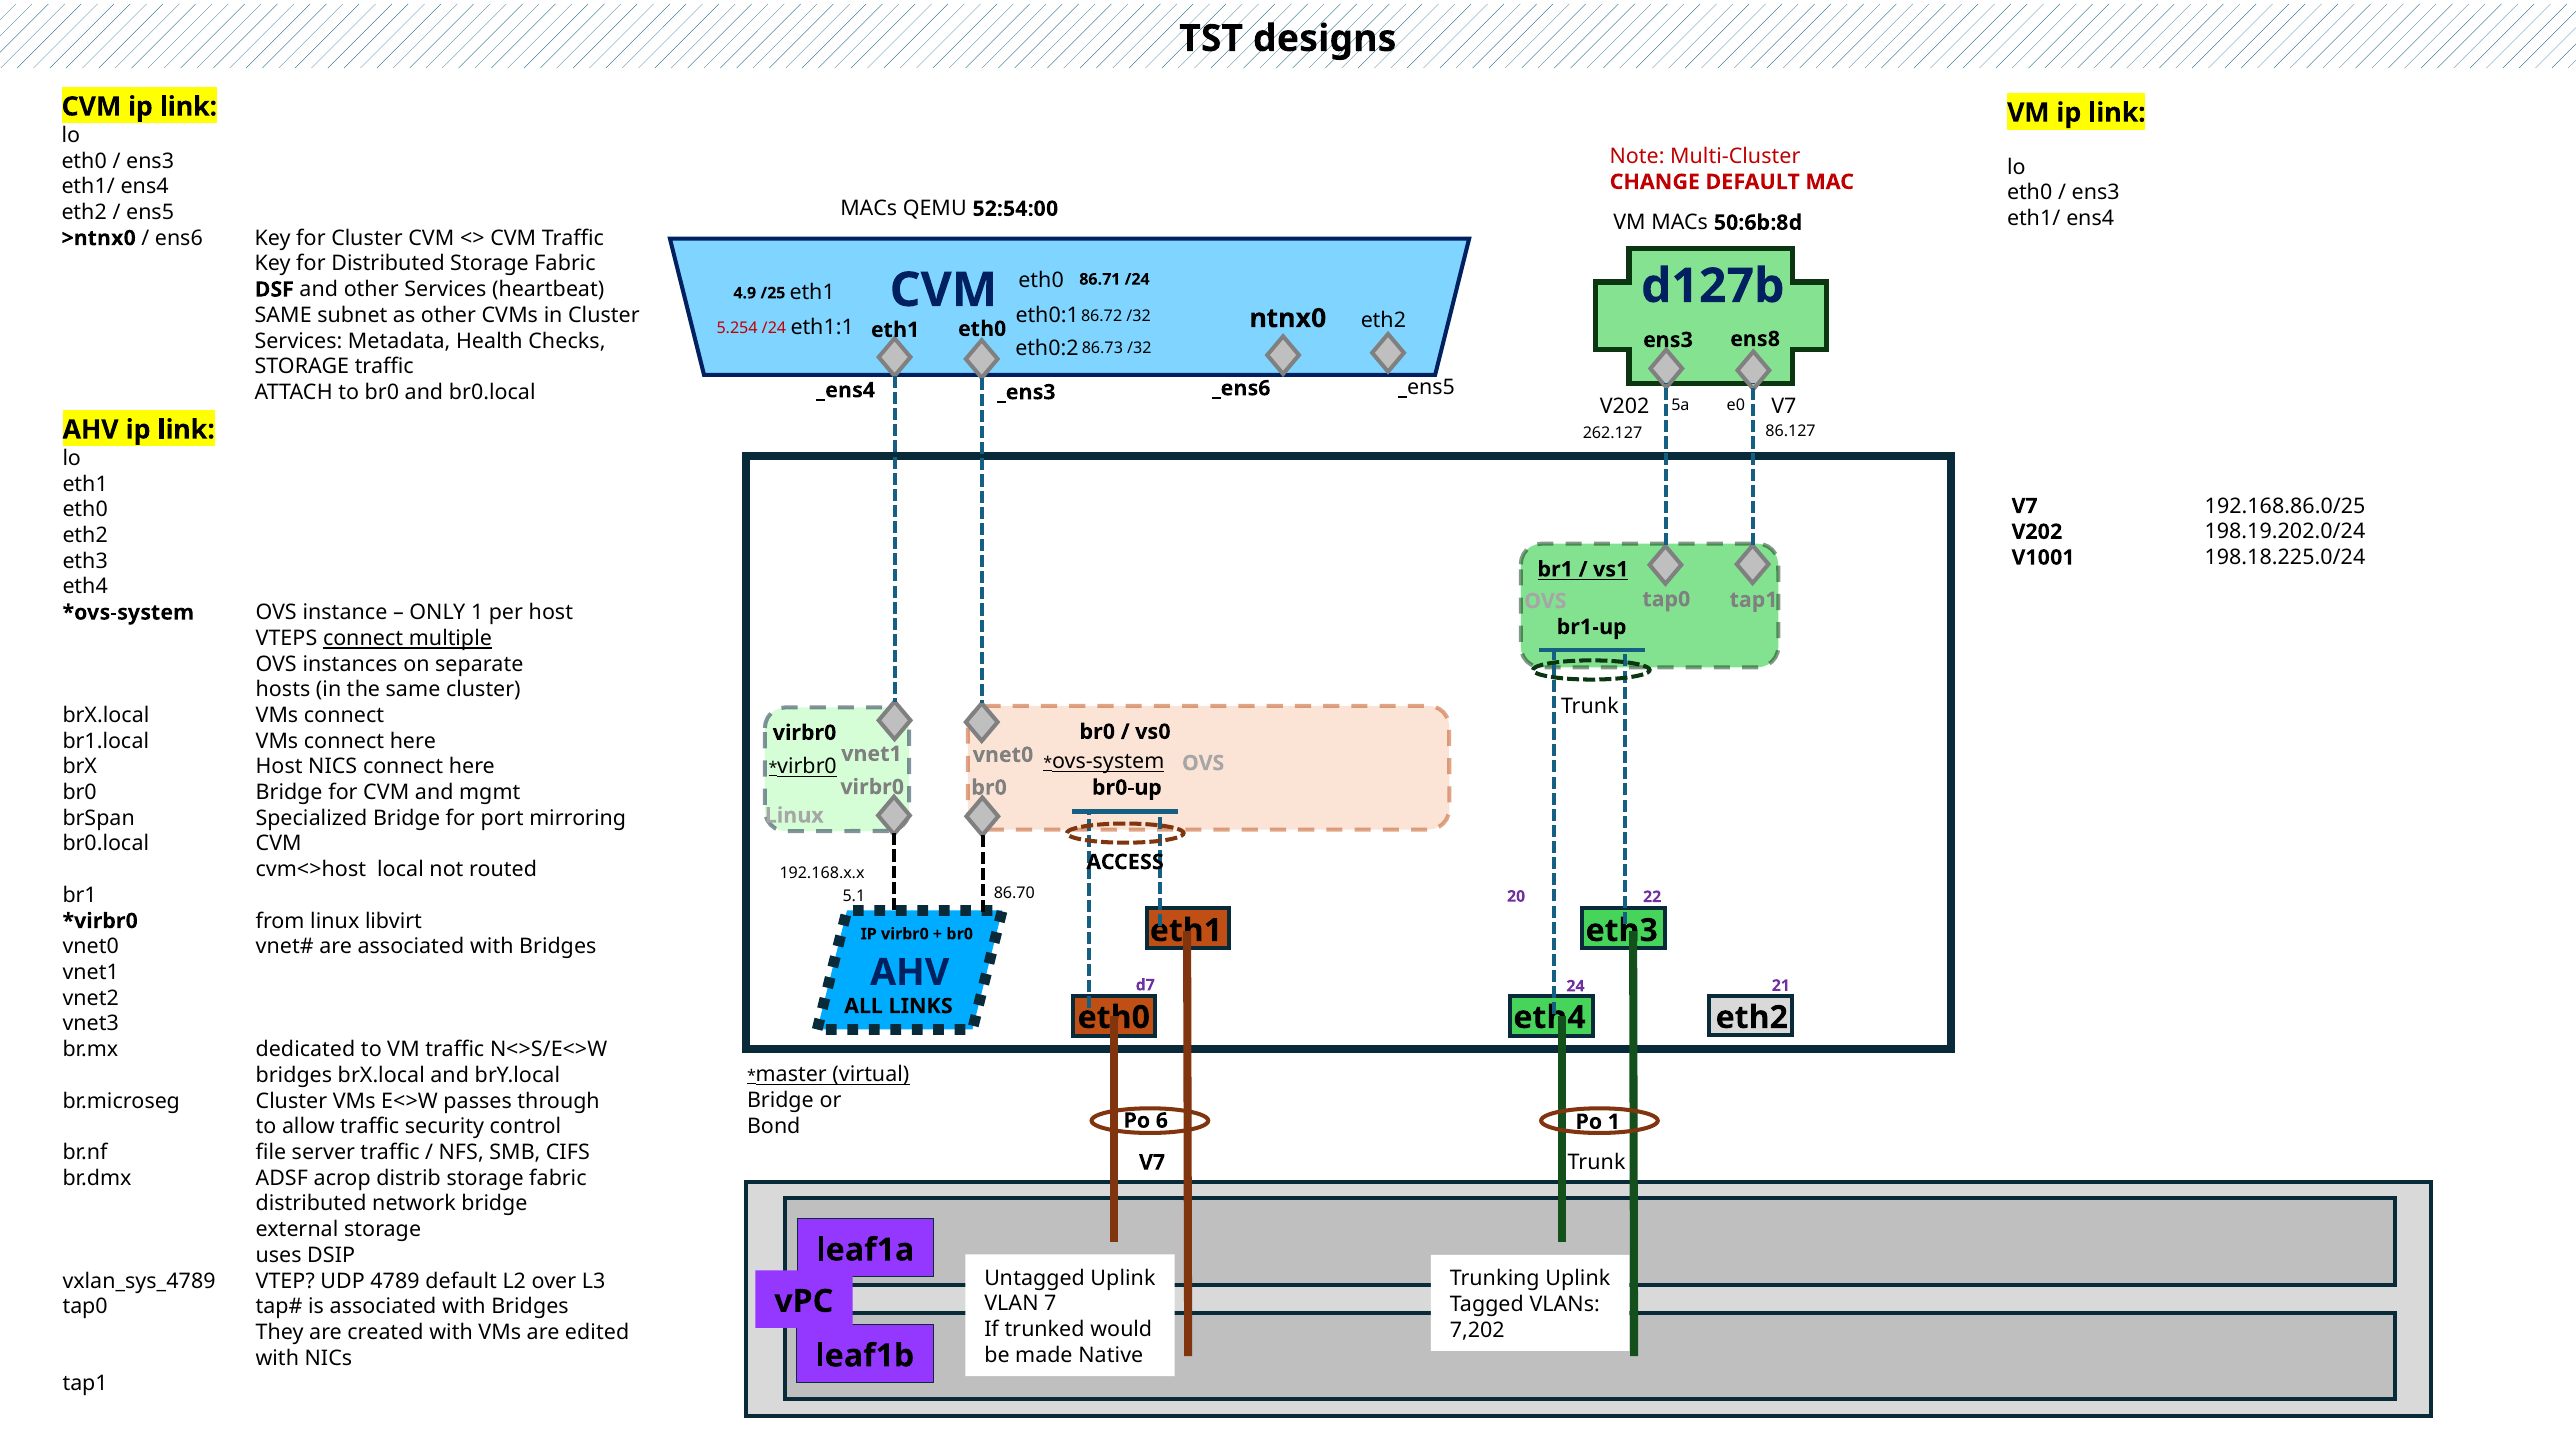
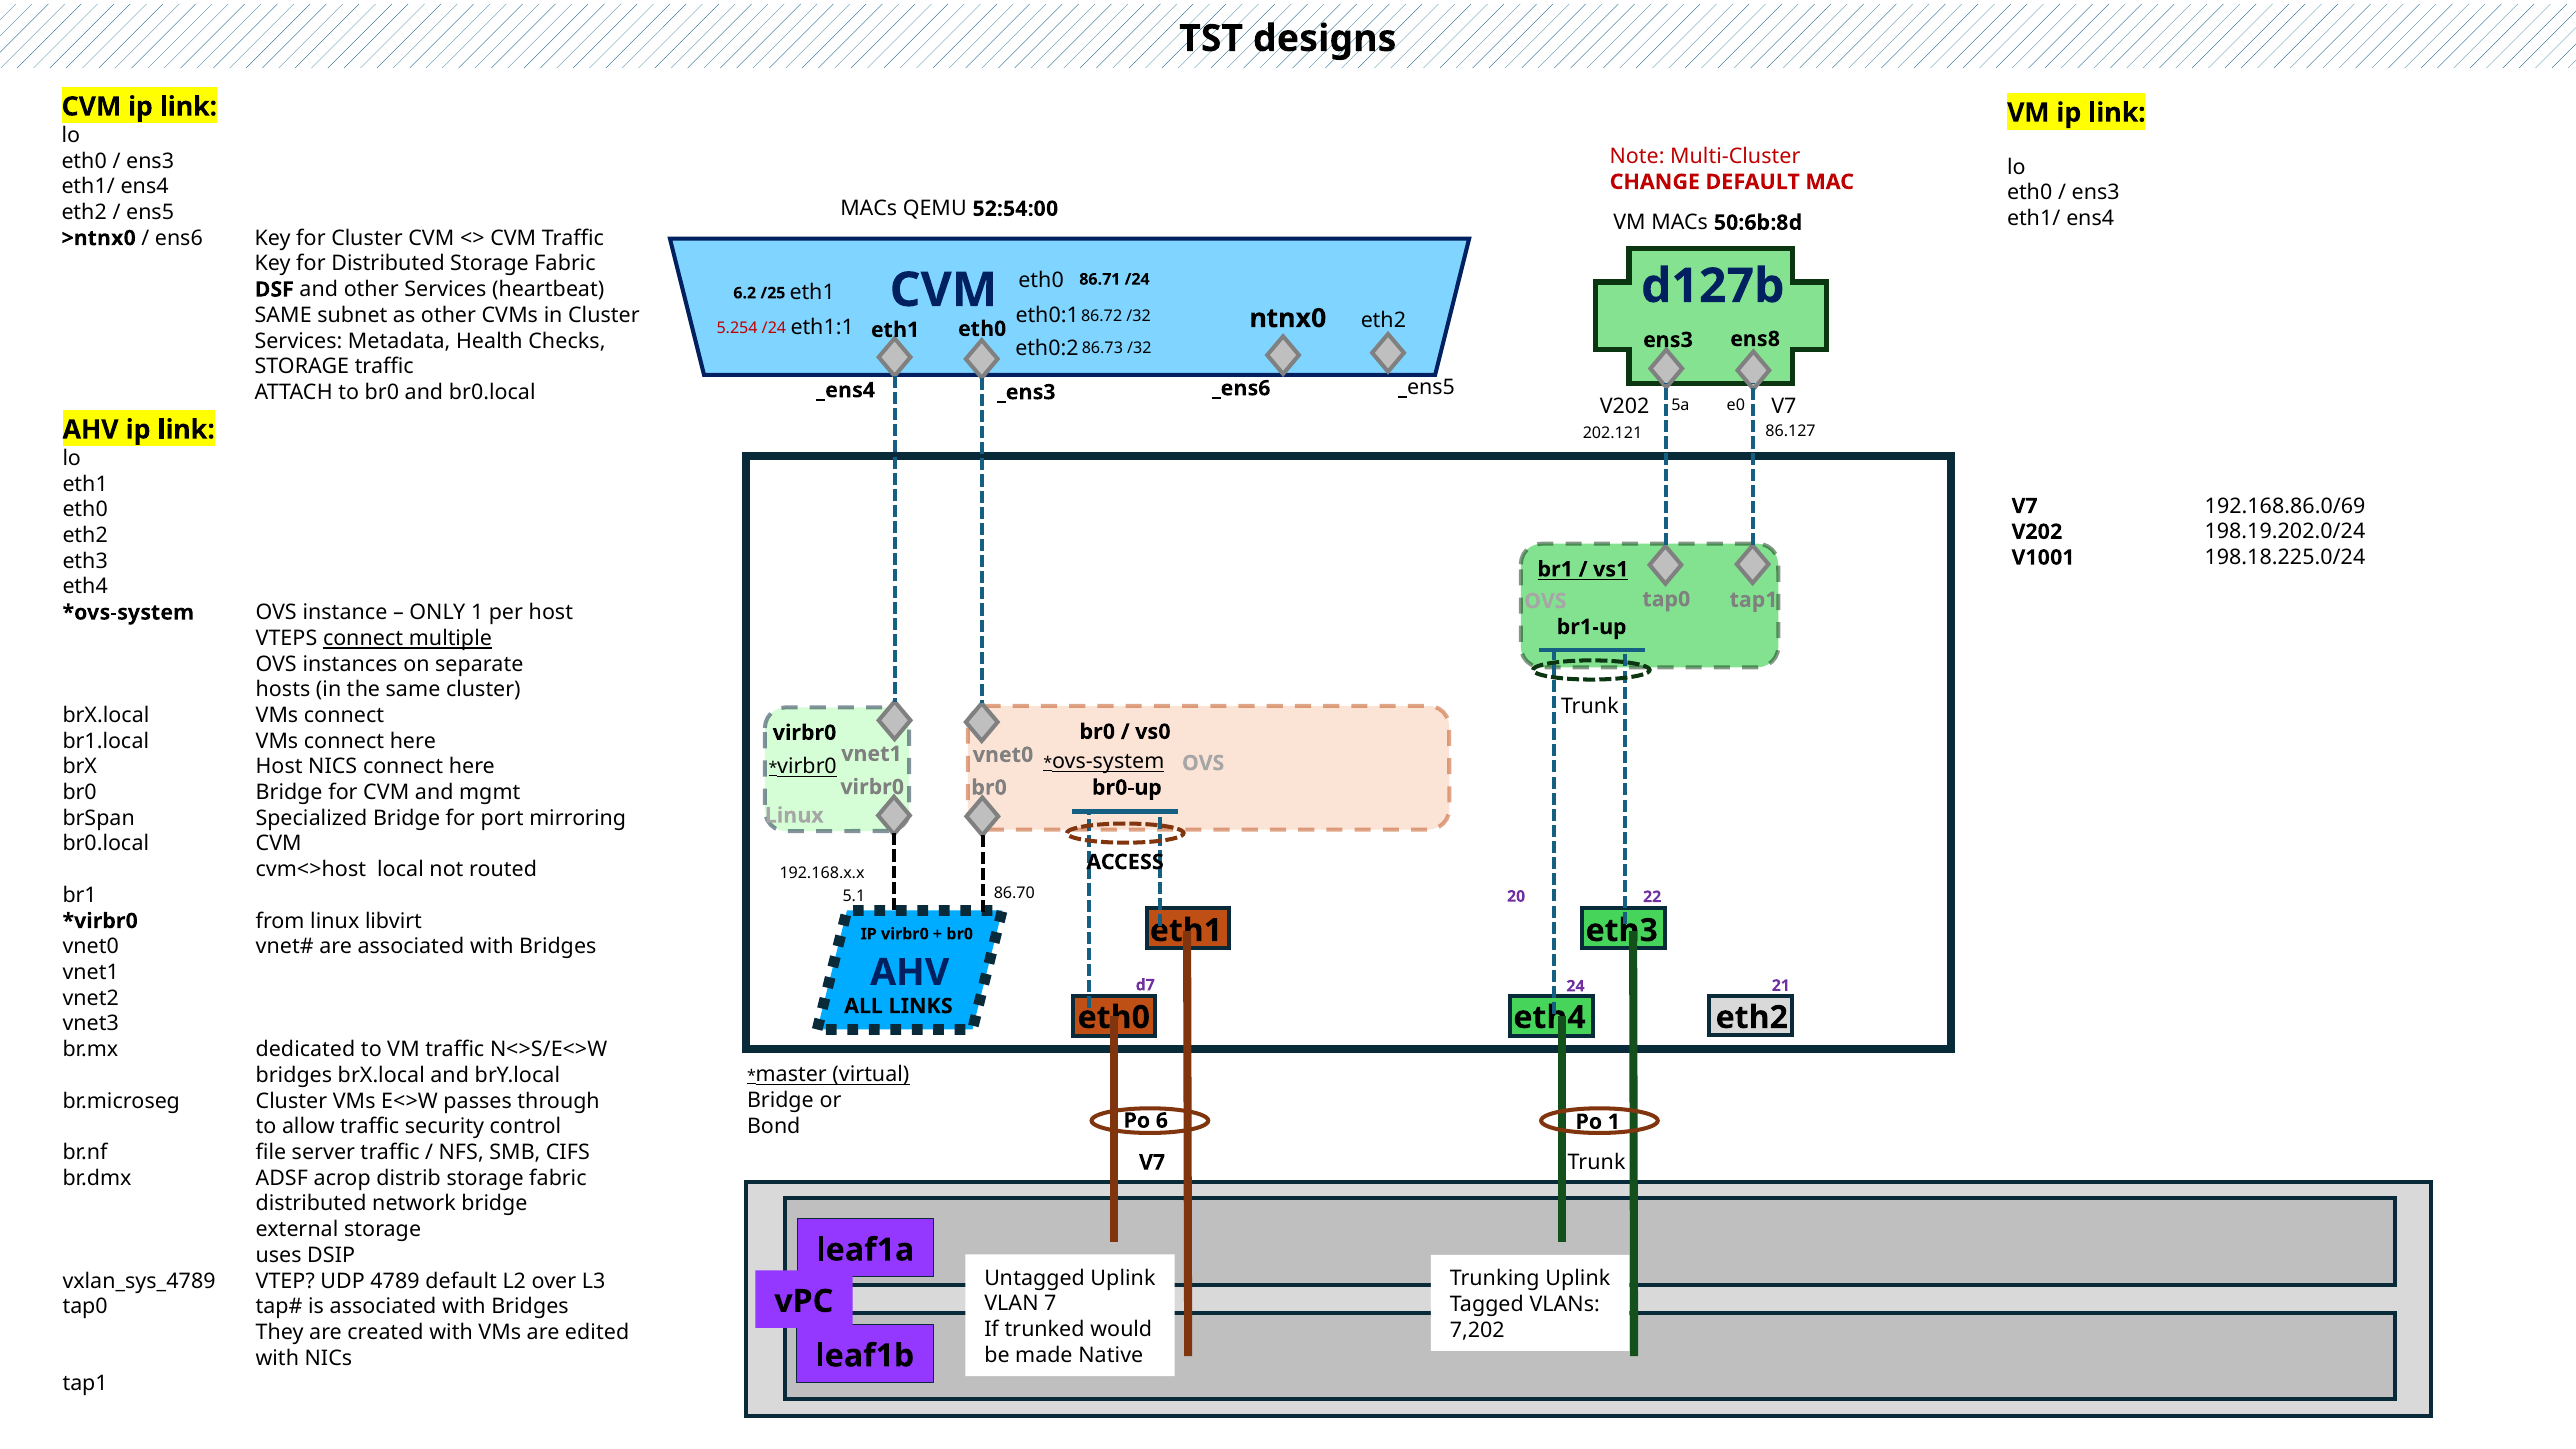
4.9: 4.9 -> 6.2 (745, 293)
262.127: 262.127 -> 202.121 (1613, 433)
192.168.86.0/25: 192.168.86.0/25 -> 192.168.86.0/69 (2285, 506)
